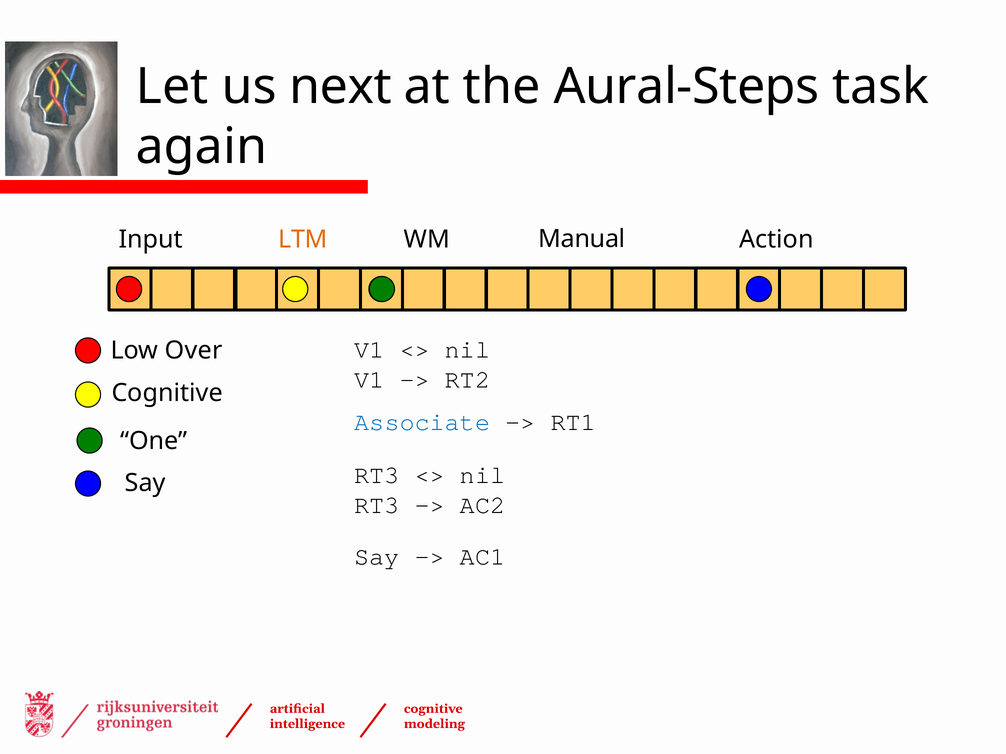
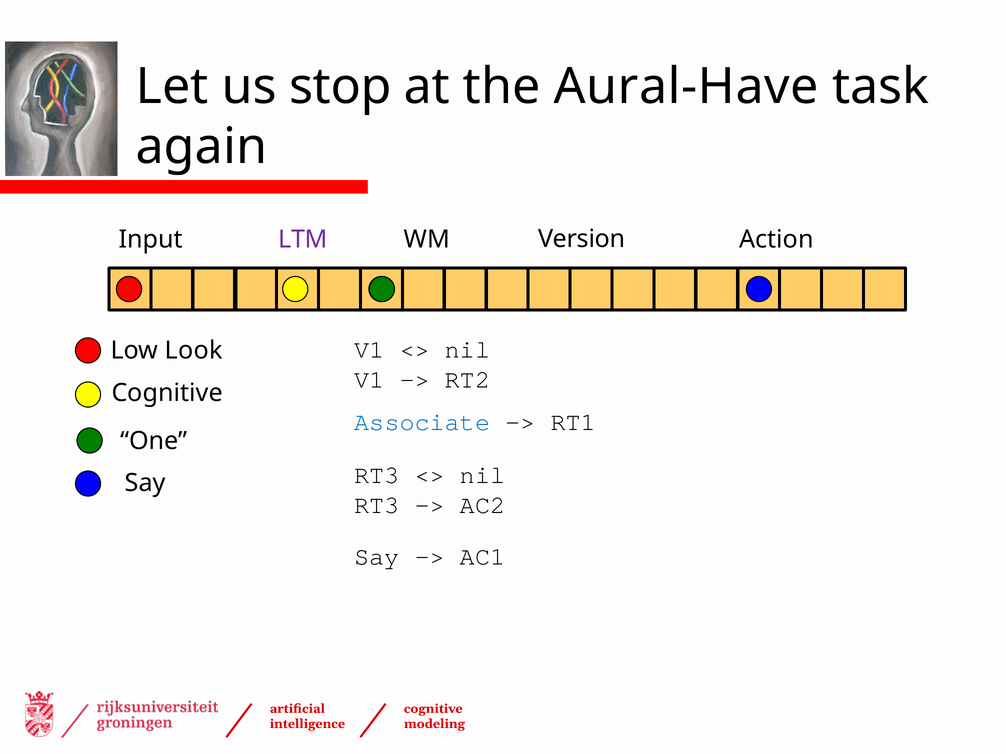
next: next -> stop (340, 86)
Aural-Steps: Aural-Steps -> Aural-Have (686, 86)
LTM colour: orange -> purple (303, 240)
Manual: Manual -> Version (582, 239)
Over: Over -> Look (194, 350)
